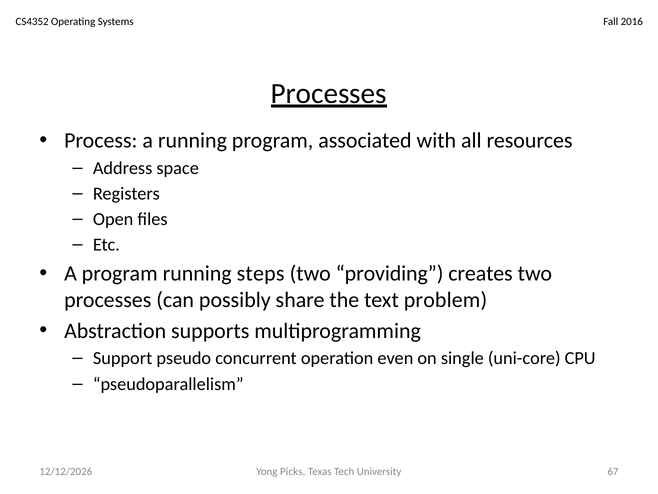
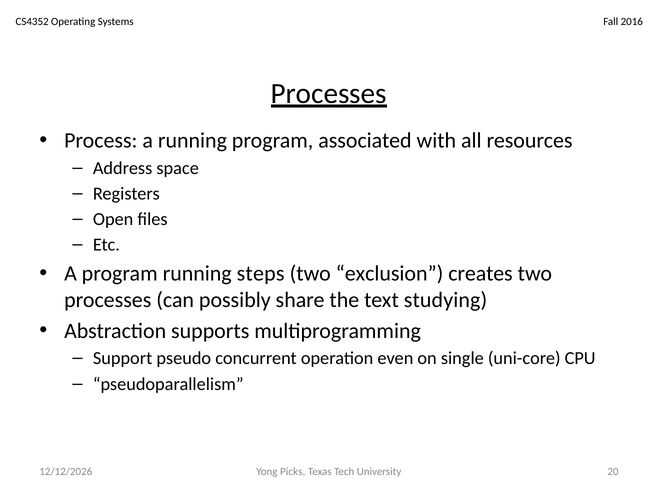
providing: providing -> exclusion (390, 273)
problem: problem -> studying (445, 300)
67: 67 -> 20 (613, 471)
